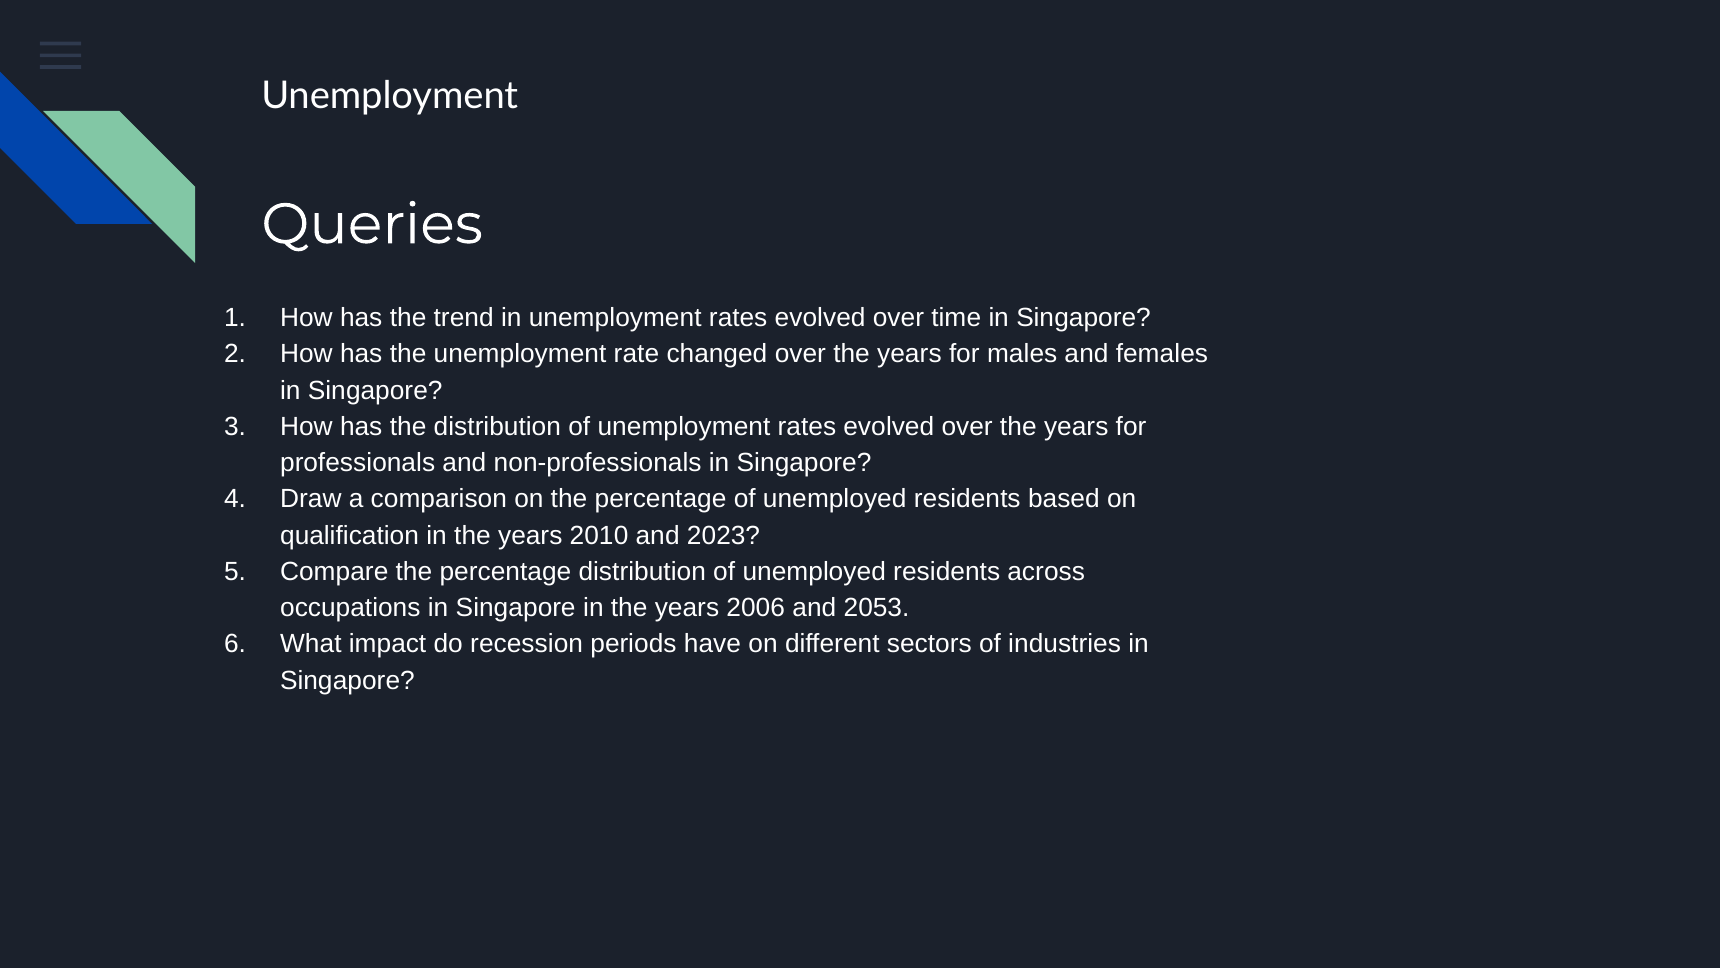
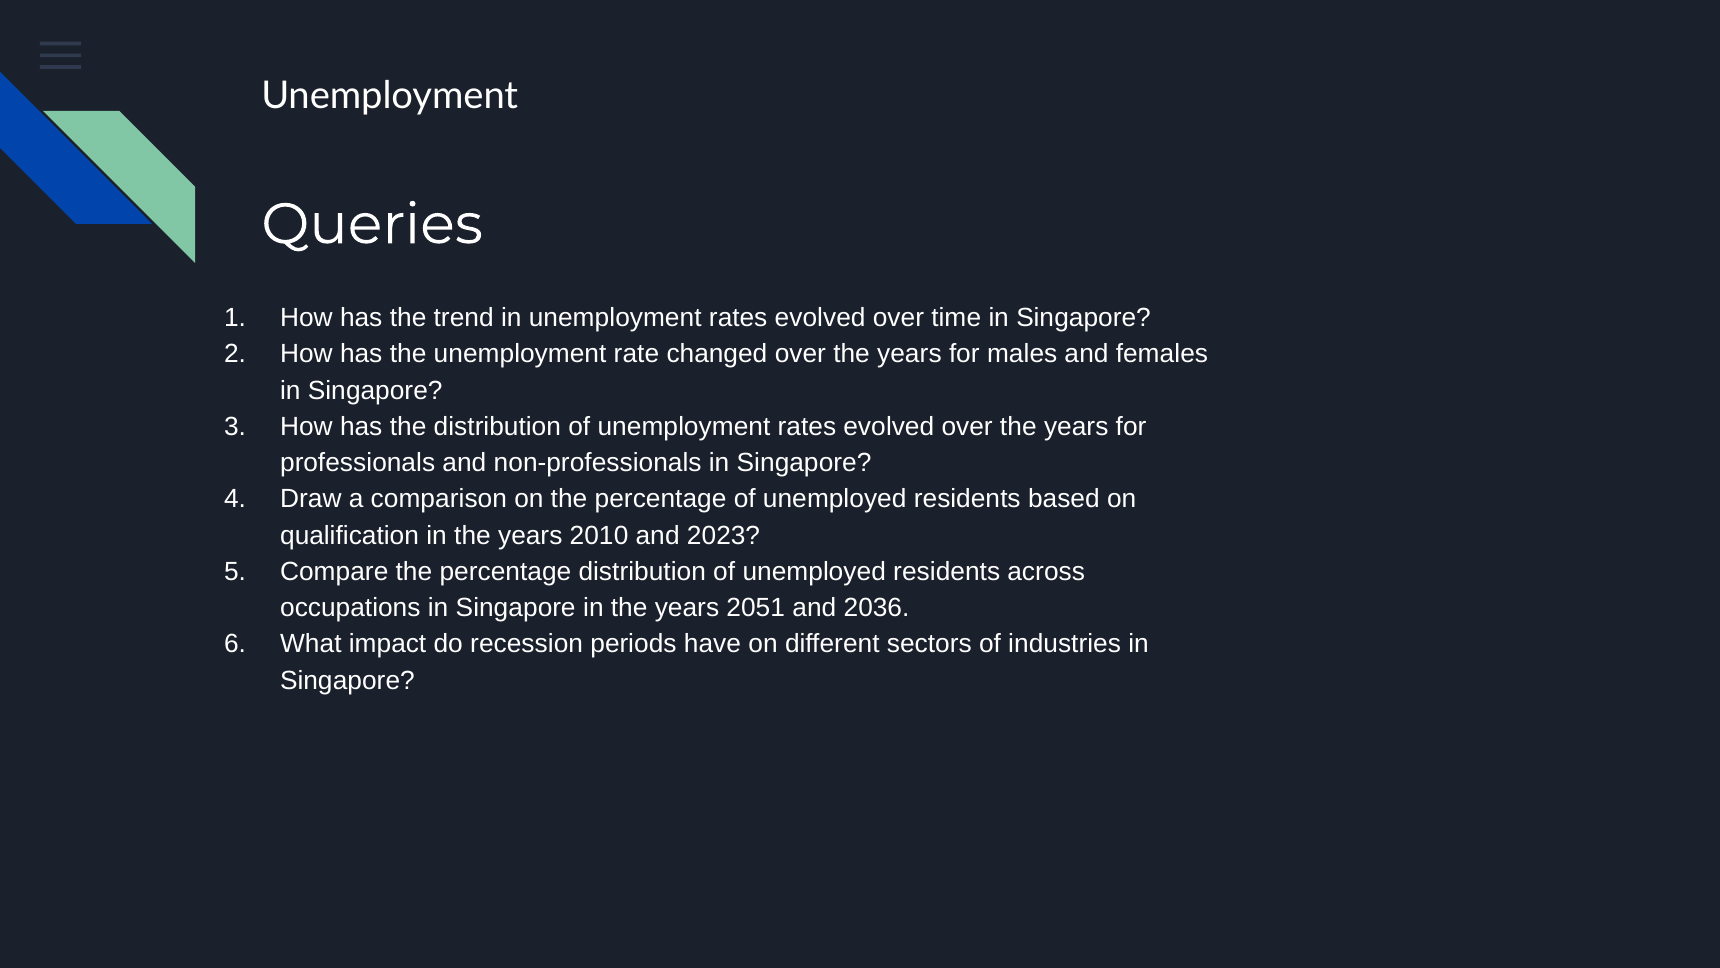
2006: 2006 -> 2051 (756, 608)
2053: 2053 -> 2036 (877, 608)
